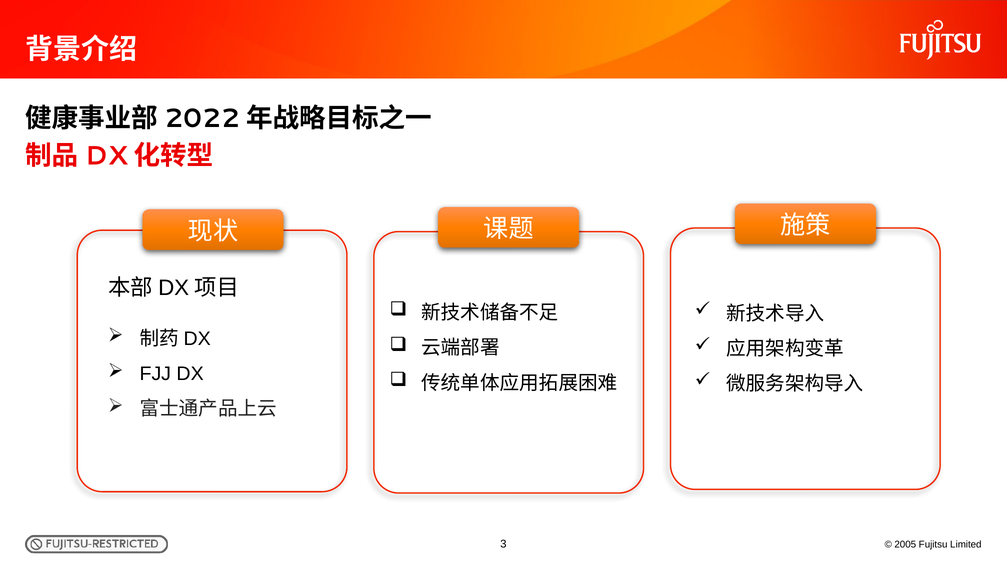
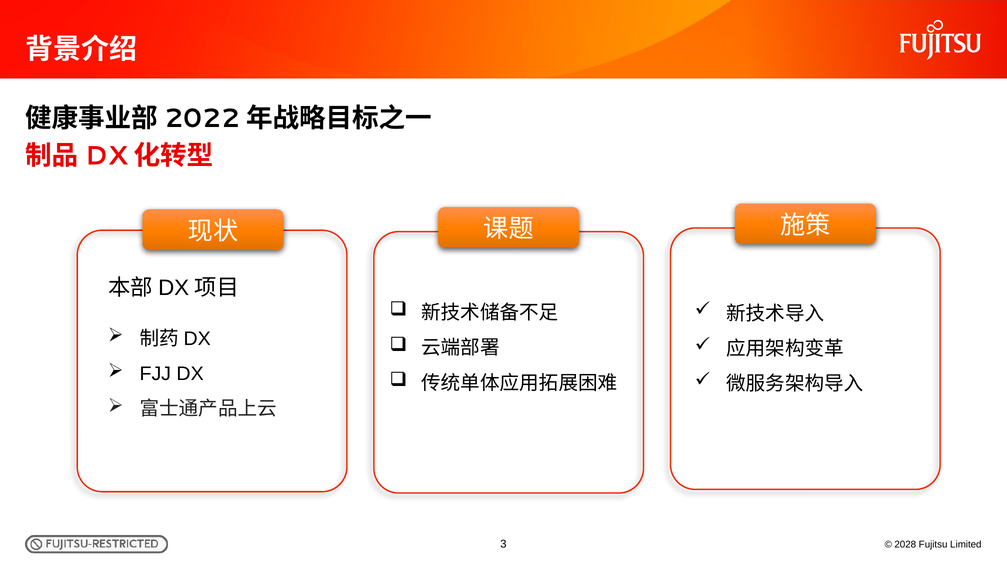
2005: 2005 -> 2028 (905, 545)
